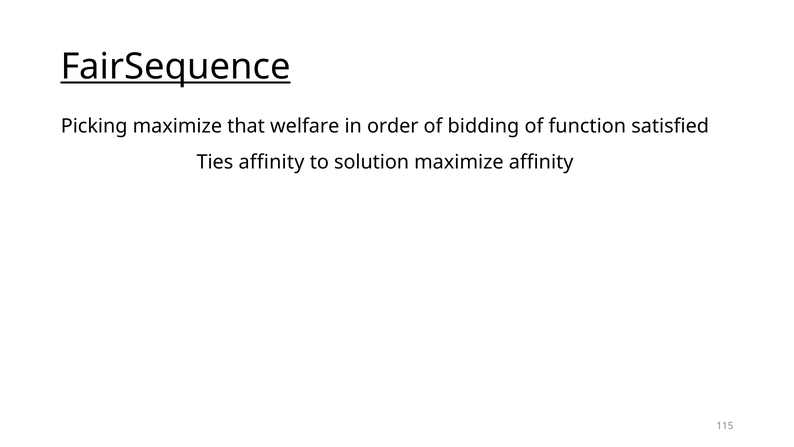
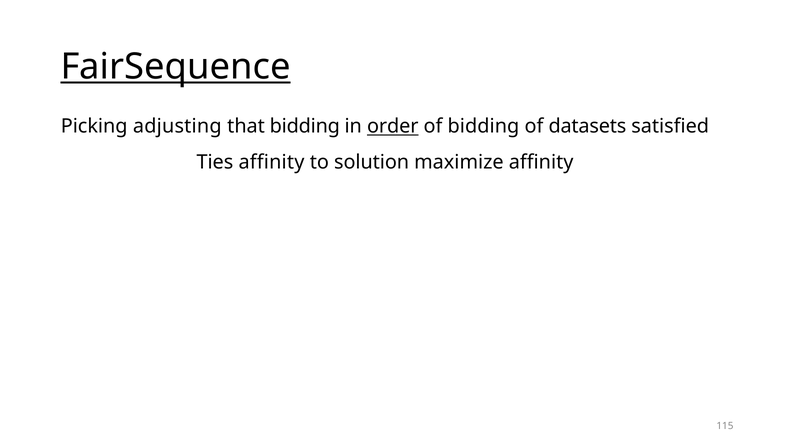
Picking maximize: maximize -> adjusting (177, 126)
that welfare: welfare -> bidding (305, 126)
order underline: none -> present (393, 126)
function: function -> datasets (587, 126)
